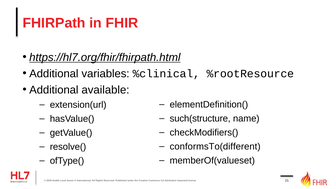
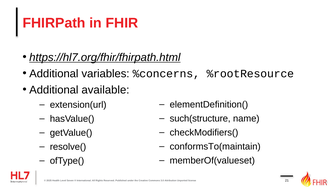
%clinical: %clinical -> %concerns (166, 74)
conformsTo(different: conformsTo(different -> conformsTo(maintain (215, 147)
